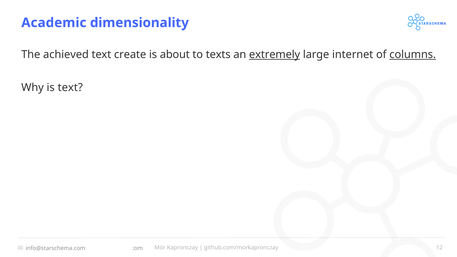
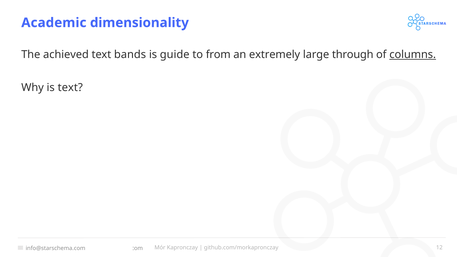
create: create -> bands (130, 55)
about: about -> guide (175, 55)
texts: texts -> from (218, 55)
extremely underline: present -> none (275, 55)
internet: internet -> through (353, 55)
